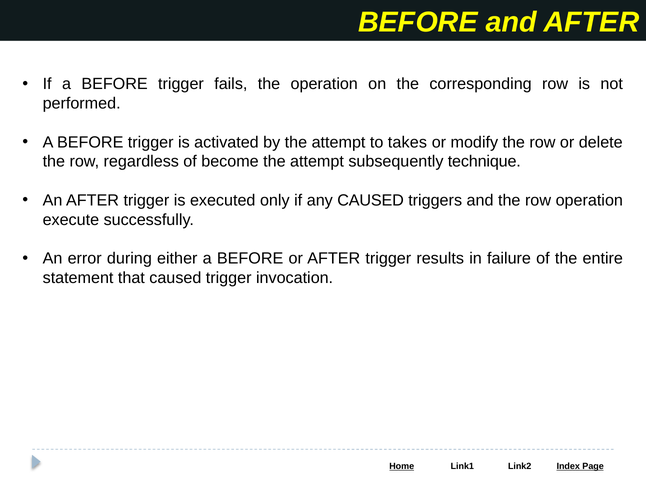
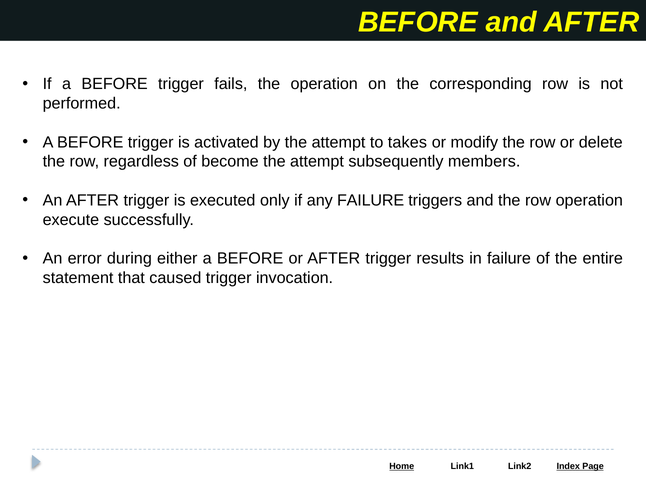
technique: technique -> members (484, 161)
any CAUSED: CAUSED -> FAILURE (371, 200)
